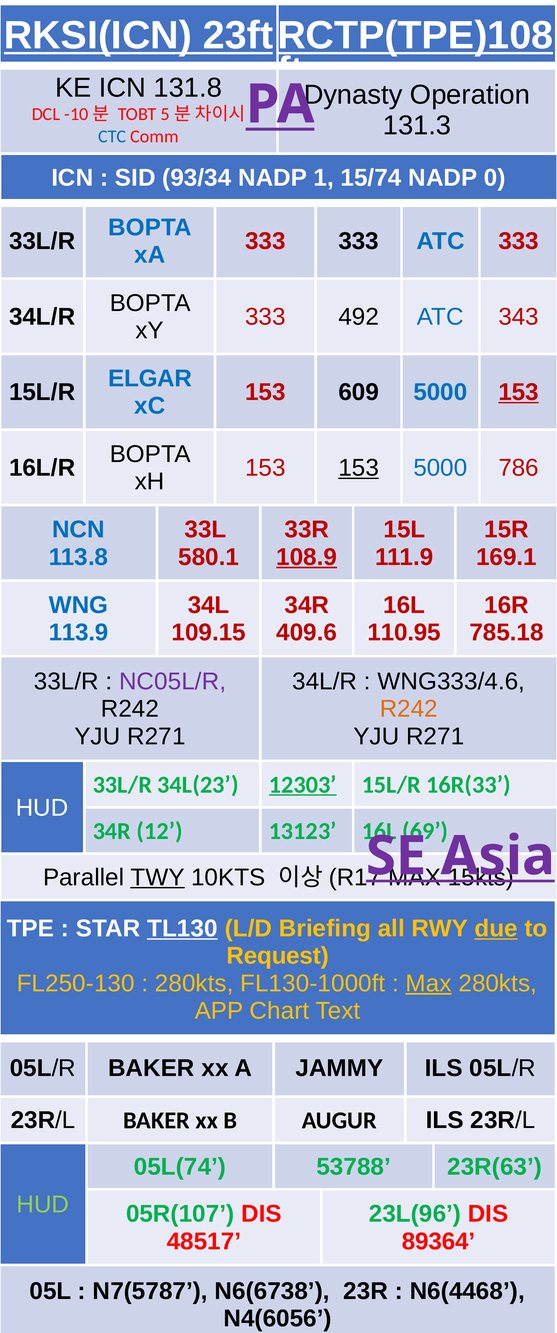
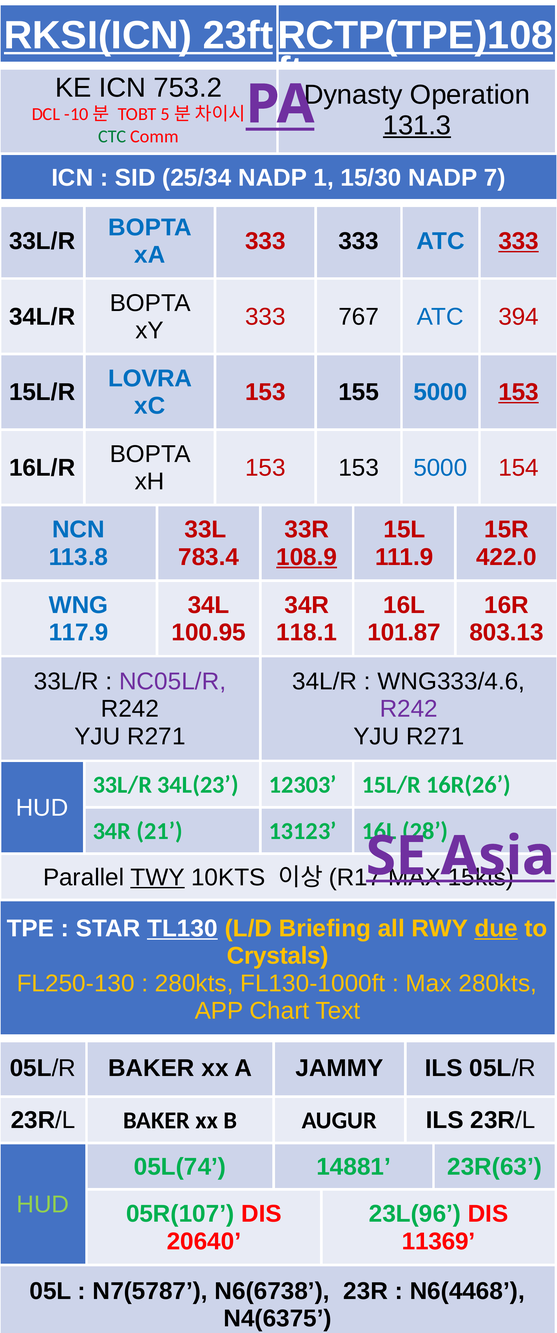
131.8: 131.8 -> 753.2 (188, 88)
131.3 underline: none -> present (417, 125)
CTC colour: blue -> green (112, 136)
93/34: 93/34 -> 25/34 (197, 178)
15/74: 15/74 -> 15/30 (371, 178)
0: 0 -> 7 (495, 178)
333 underline: none -> present (519, 241)
492: 492 -> 767 (359, 317)
343: 343 -> 394 (519, 317)
ELGAR: ELGAR -> LOVRA (150, 379)
609: 609 -> 155 (359, 392)
153 underline: present -> none (359, 468)
786: 786 -> 154 (519, 468)
580.1: 580.1 -> 783.4 (209, 557)
169.1: 169.1 -> 422.0 (506, 557)
113.9: 113.9 -> 117.9 (79, 632)
109.15: 109.15 -> 100.95 (209, 632)
409.6: 409.6 -> 118.1 (307, 632)
110.95: 110.95 -> 101.87 (404, 632)
785.18: 785.18 -> 803.13 (506, 632)
R242 colour: orange -> purple (409, 709)
12303 underline: present -> none (303, 784)
16R(33: 16R(33 -> 16R(26 (468, 784)
12: 12 -> 21 (160, 831)
69: 69 -> 28 (425, 831)
Request: Request -> Crystals (278, 956)
Max underline: present -> none (429, 983)
53788: 53788 -> 14881 (354, 1166)
48517: 48517 -> 20640 (204, 1241)
89364: 89364 -> 11369 (439, 1241)
N4(6056: N4(6056 -> N4(6375 (278, 1318)
